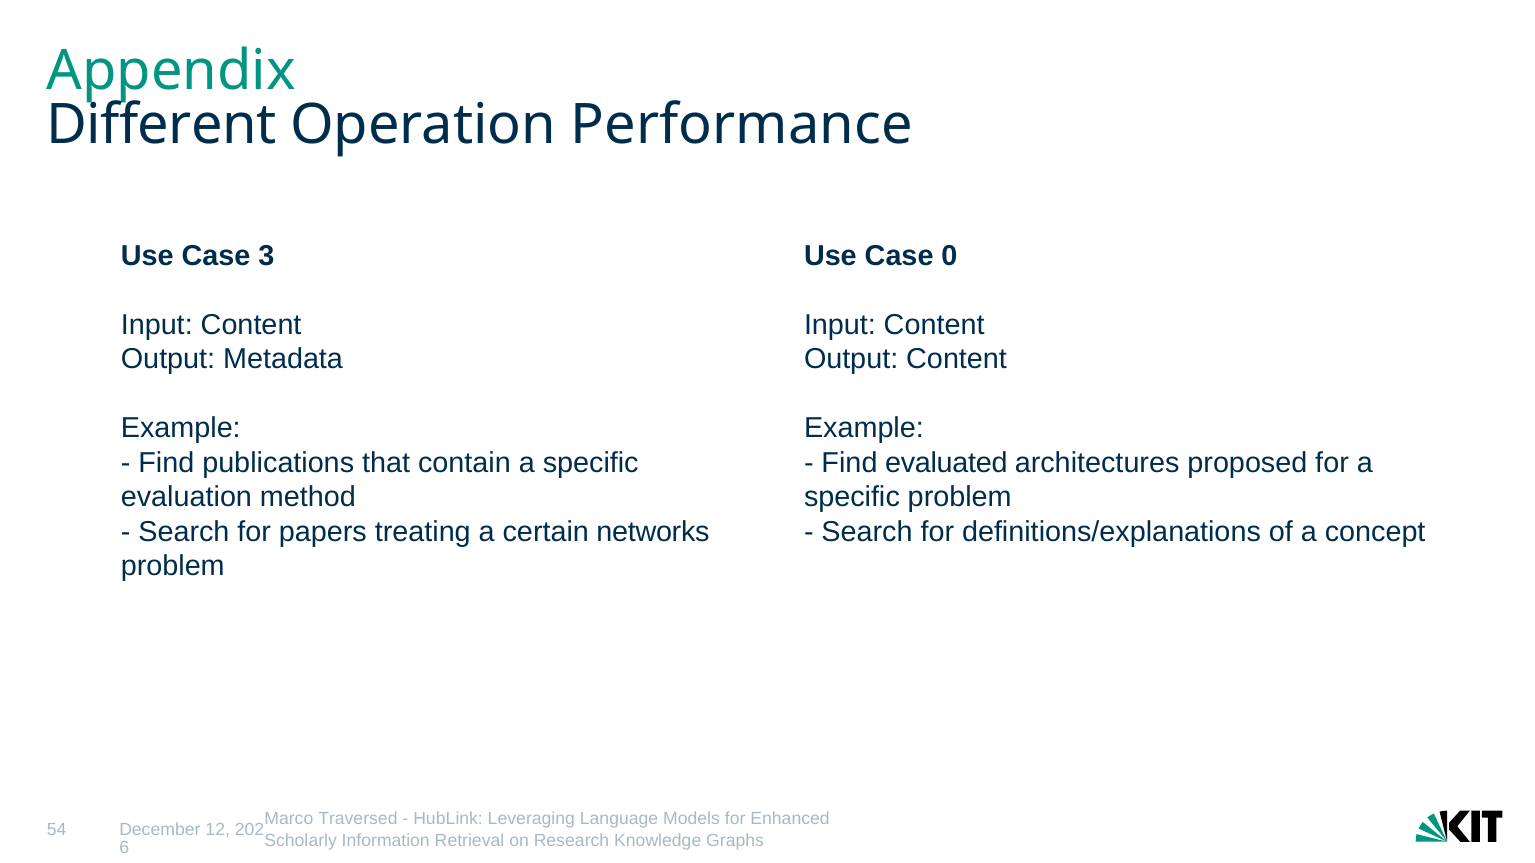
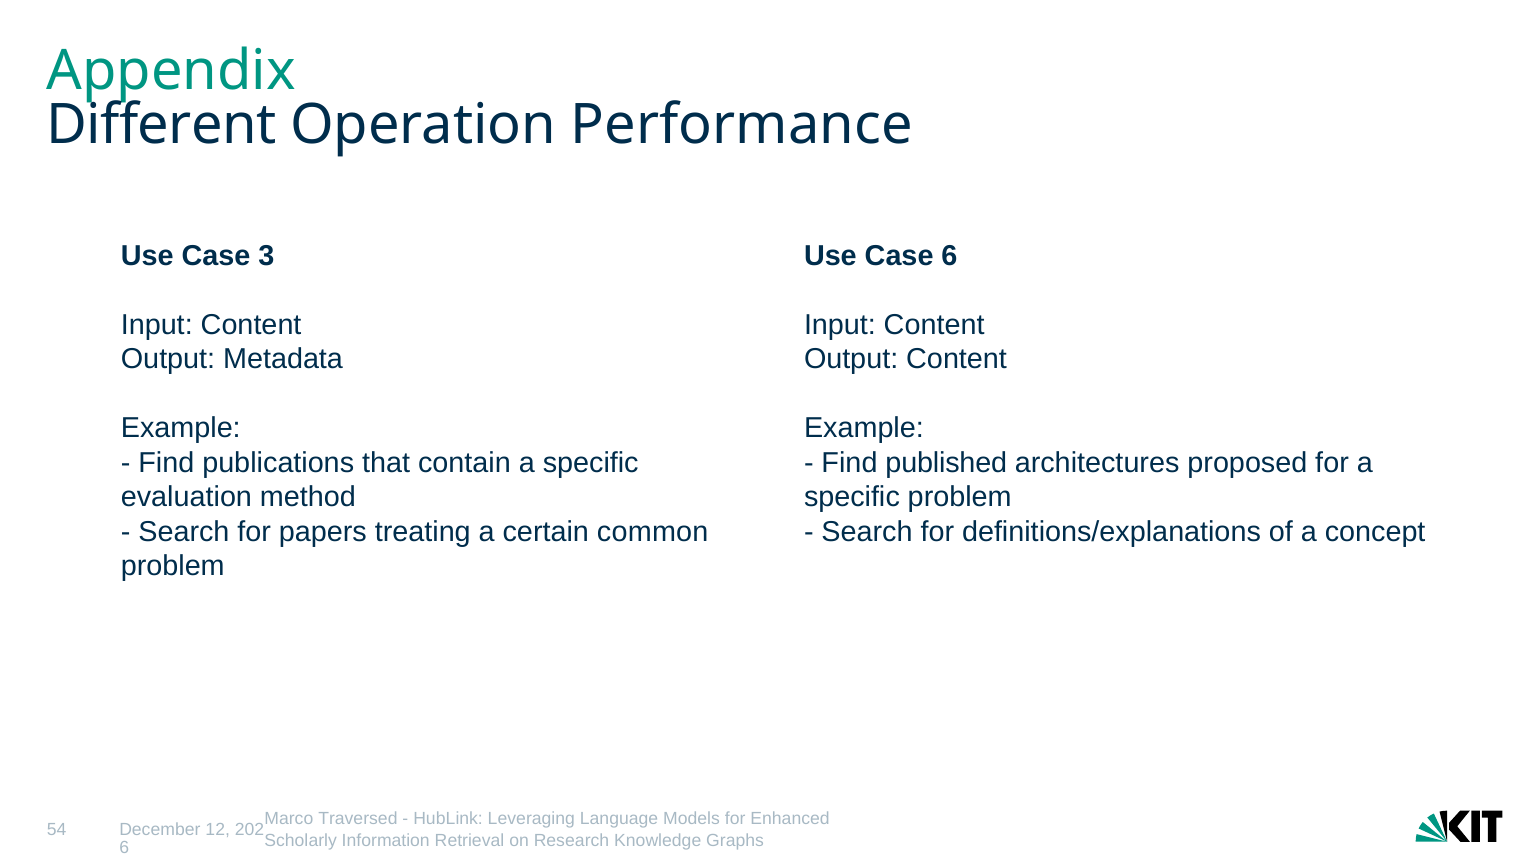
Case 0: 0 -> 6 (949, 256)
evaluated: evaluated -> published (946, 463)
networks: networks -> common (653, 532)
